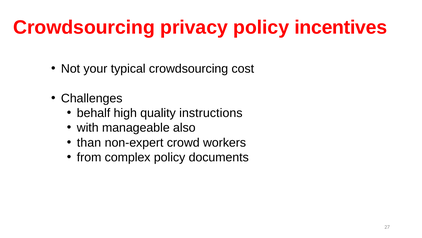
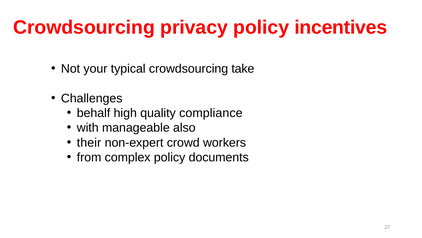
cost: cost -> take (243, 68)
instructions: instructions -> compliance (211, 113)
than: than -> their (89, 142)
